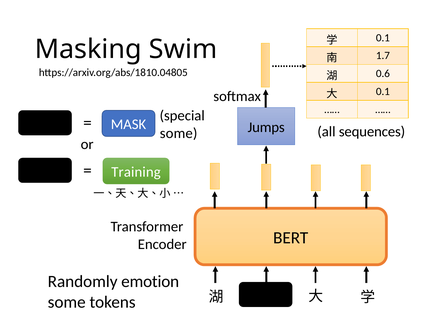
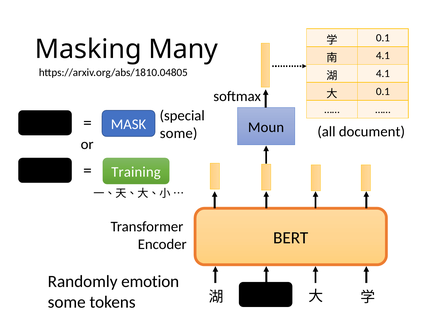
Swim: Swim -> Many (183, 49)
1.7: 1.7 -> 4.1 (383, 56)
0.6: 0.6 -> 4.1 (383, 74)
Jumps: Jumps -> Moun (266, 127)
sequences: sequences -> document (372, 132)
